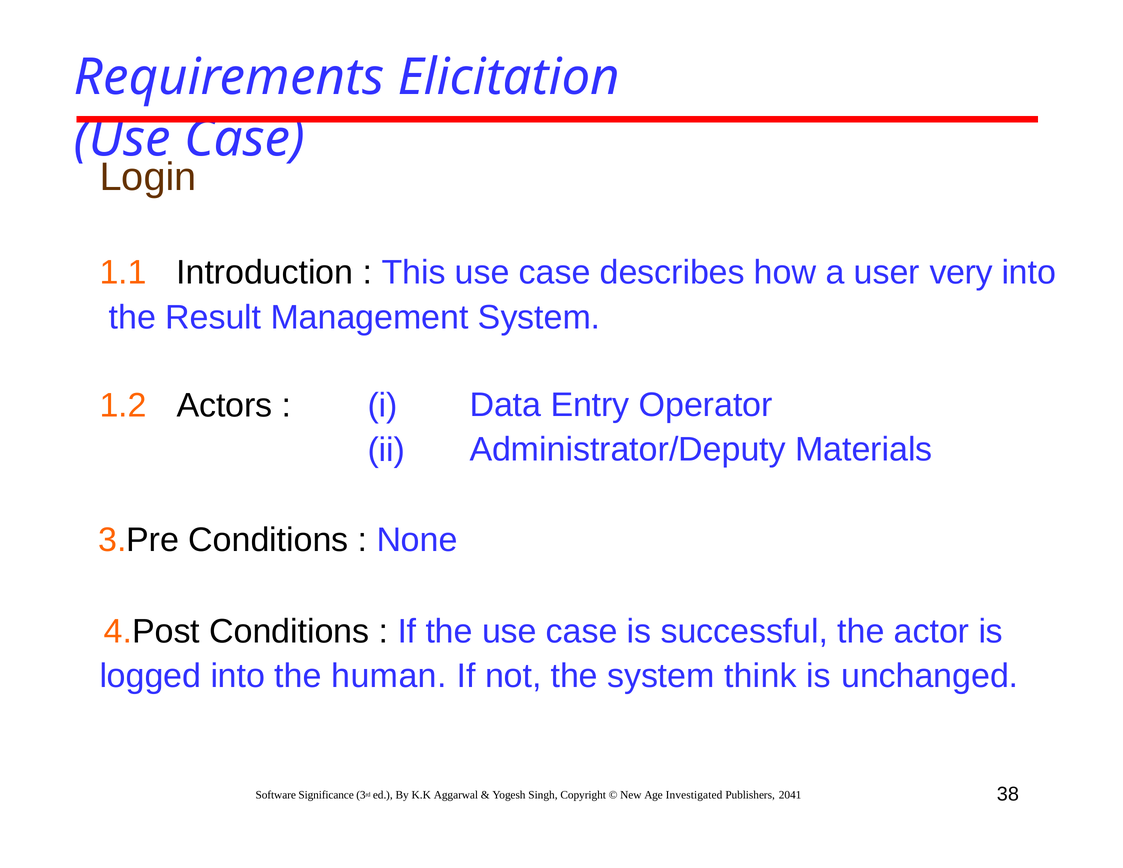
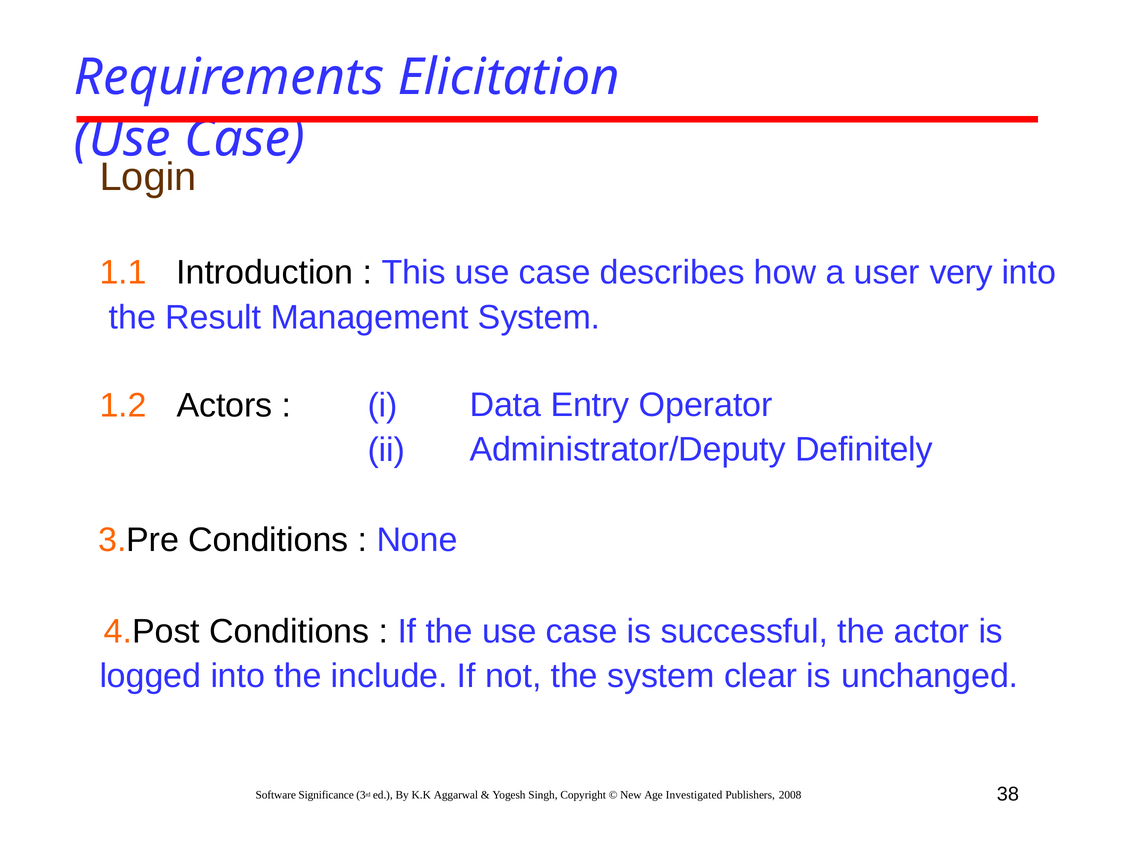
Materials: Materials -> Definitely (864, 450)
human: human -> include (389, 676)
think: think -> clear (761, 676)
2041: 2041 -> 2008 (790, 795)
